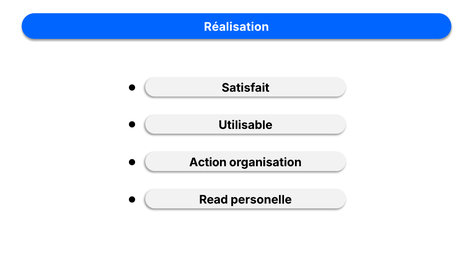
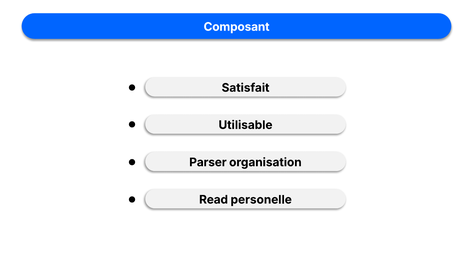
Réalisation: Réalisation -> Composant (237, 27)
Action: Action -> Parser (208, 162)
